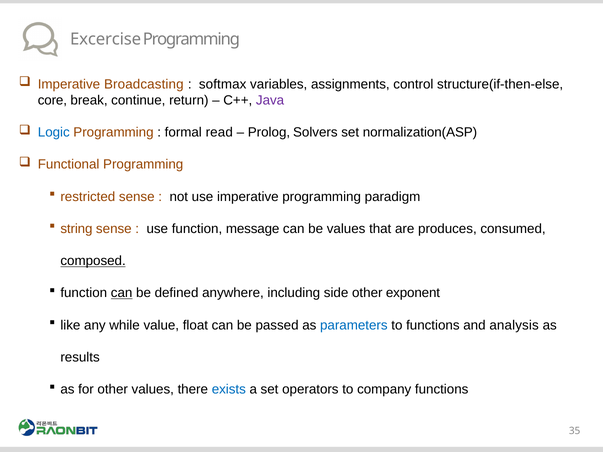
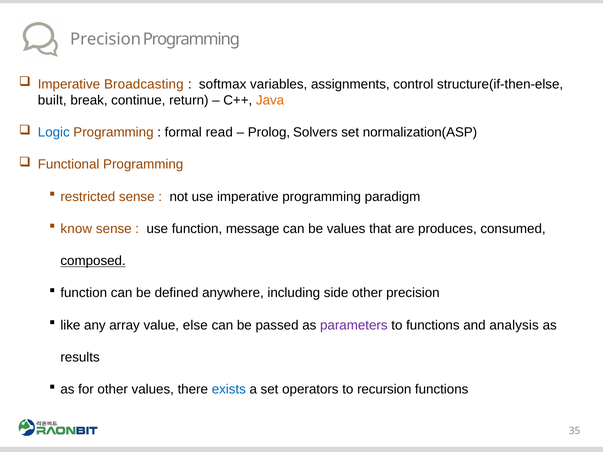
Excercise: Excercise -> Precision (106, 39)
core: core -> built (52, 100)
Java colour: purple -> orange (270, 100)
string: string -> know (76, 229)
can underline: present -> none (122, 293)
other exponent: exponent -> precision (413, 293)
while: while -> array (125, 325)
float: float -> else (195, 325)
parameters colour: blue -> purple (354, 325)
company: company -> recursion (384, 390)
